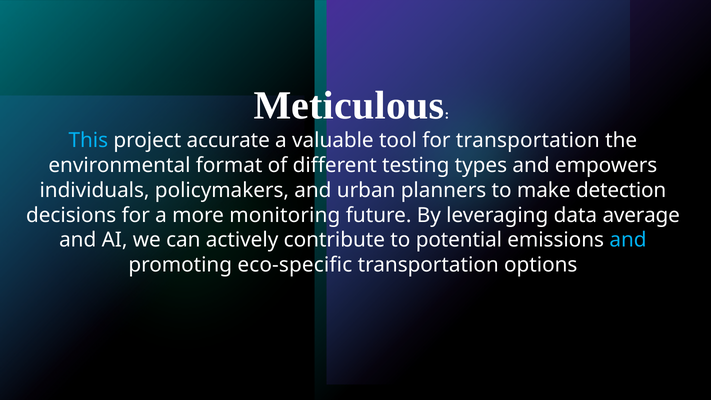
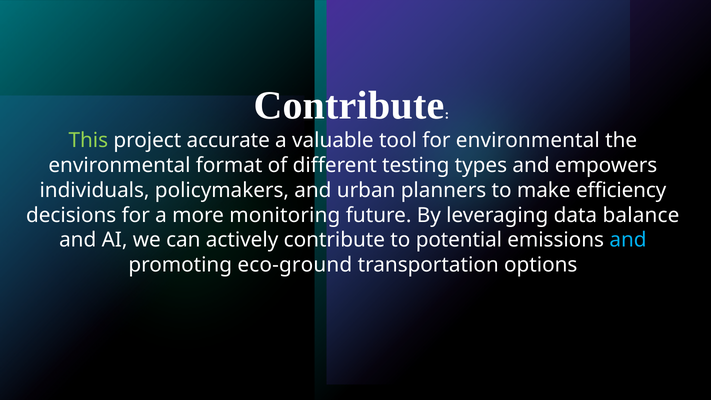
Meticulous: Meticulous -> Contribute (349, 105)
This colour: light blue -> light green (88, 140)
for transportation: transportation -> environmental (528, 140)
detection: detection -> efficiency (621, 190)
average: average -> balance (641, 215)
eco-specific: eco-specific -> eco-ground (295, 265)
